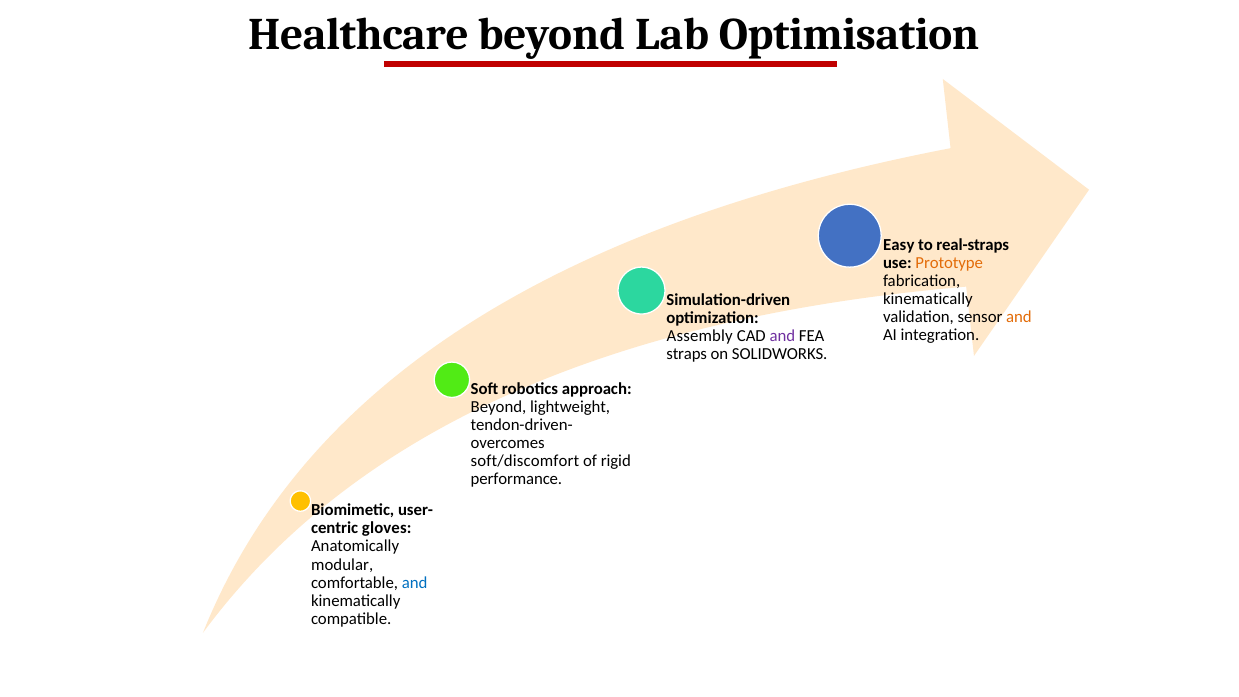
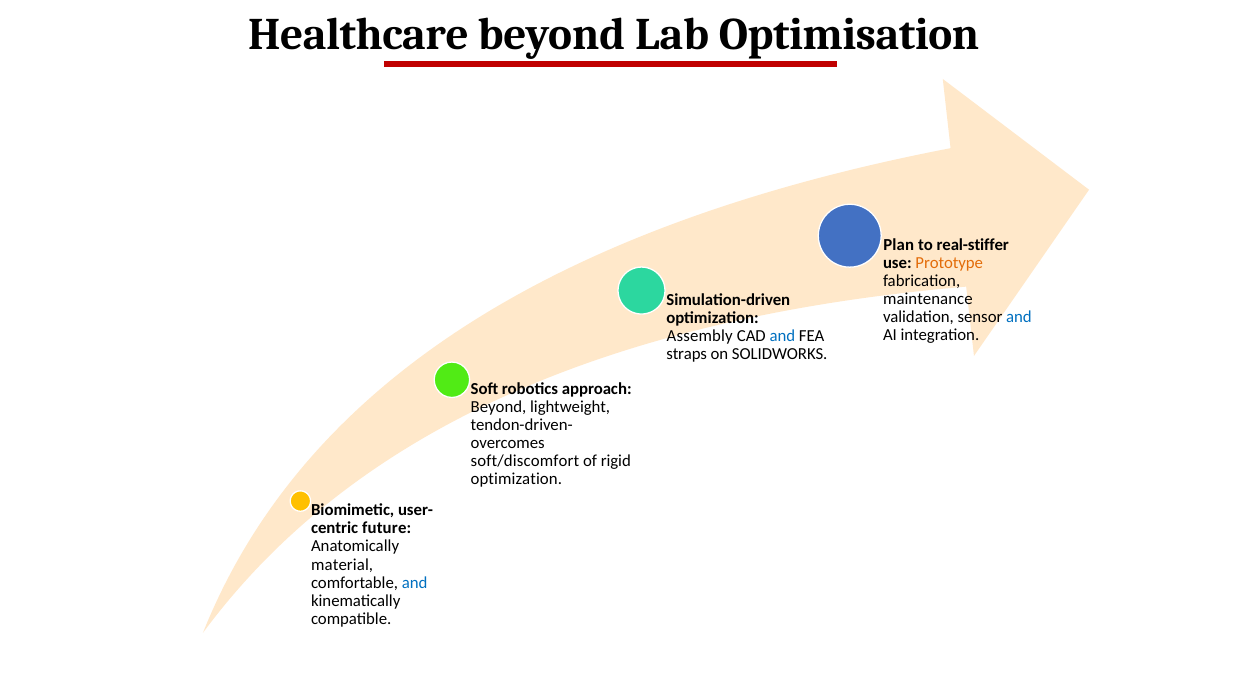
Easy: Easy -> Plan (899, 245)
real-straps: real-straps -> real-stiffer (973, 245)
kinematically: kinematically -> maintenance (928, 299)
and colour: orange -> blue (1019, 317)
and colour: purple -> blue (782, 336)
performance: performance -> optimization (516, 479)
gloves: gloves -> future (387, 528)
modular: modular -> material (342, 564)
